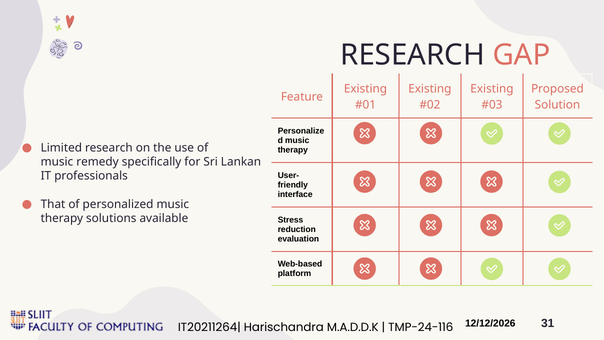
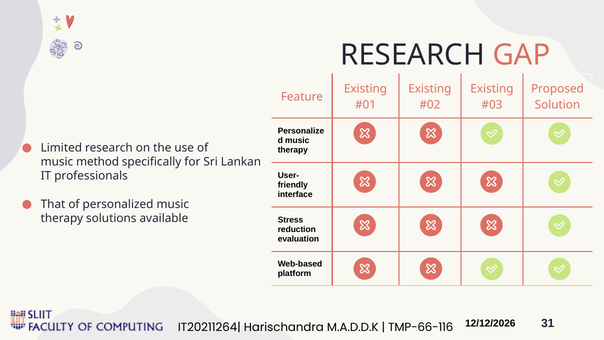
remedy: remedy -> method (98, 162)
TMP-24-116: TMP-24-116 -> TMP-66-116 (421, 327)
